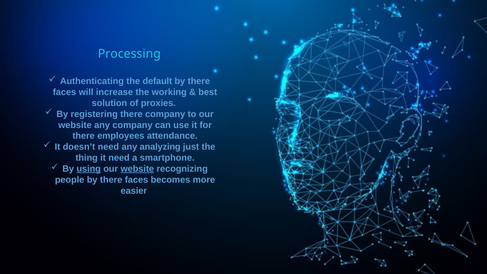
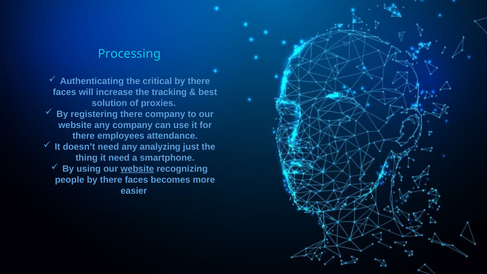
default: default -> critical (157, 81)
working: working -> tracking (169, 92)
using underline: present -> none (89, 169)
